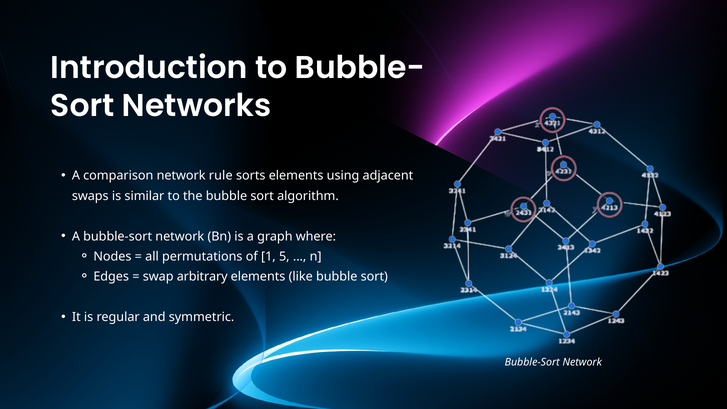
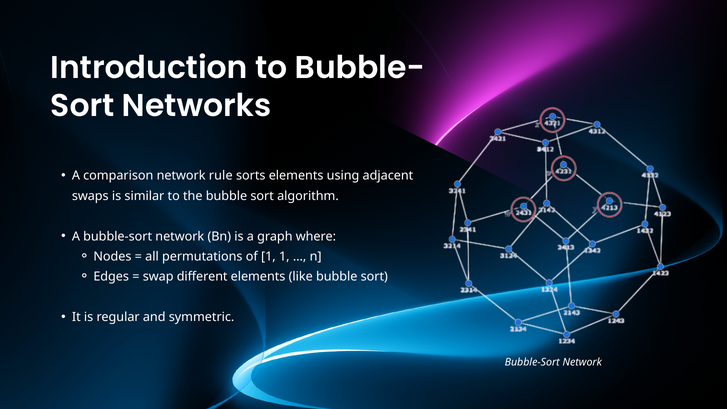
1 5: 5 -> 1 (284, 257)
arbitrary: arbitrary -> different (202, 277)
